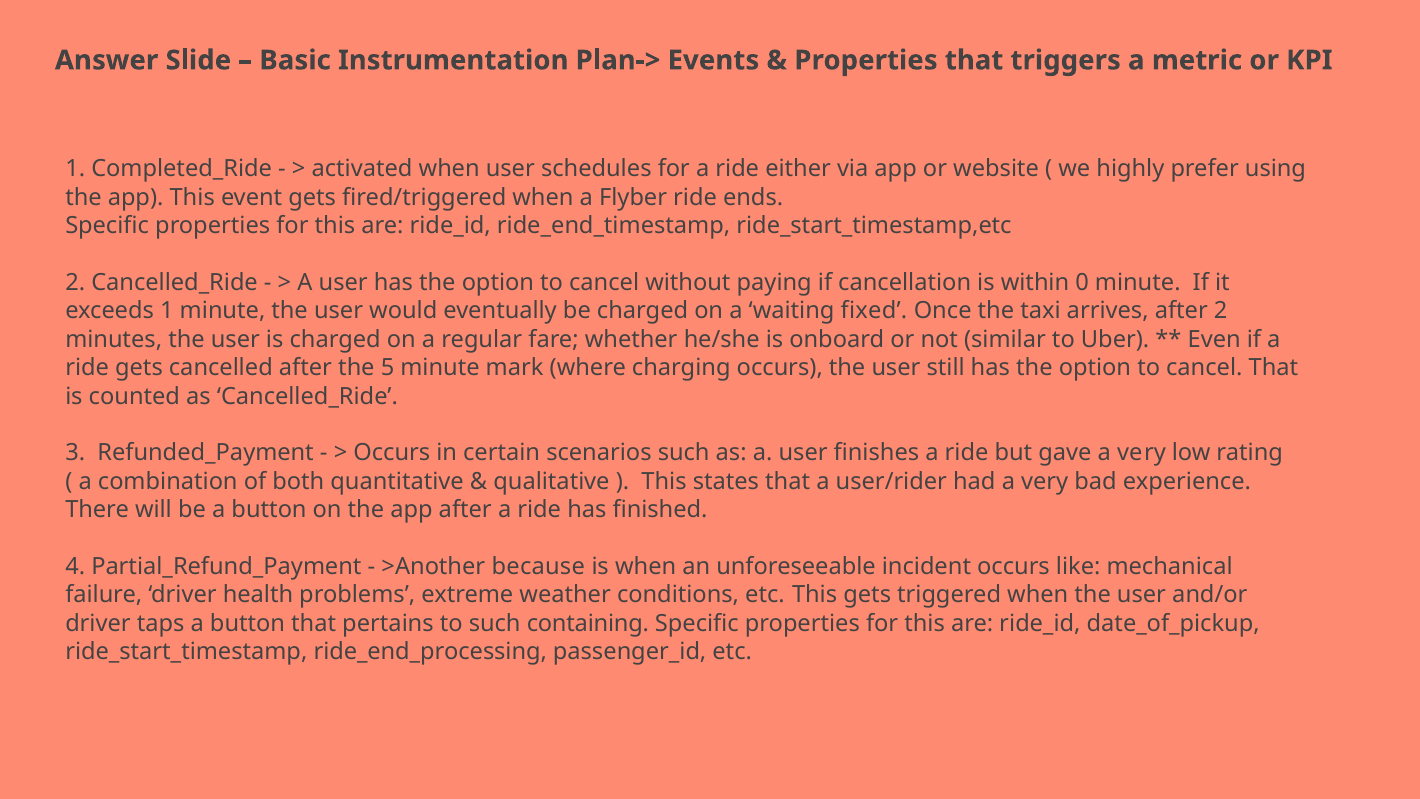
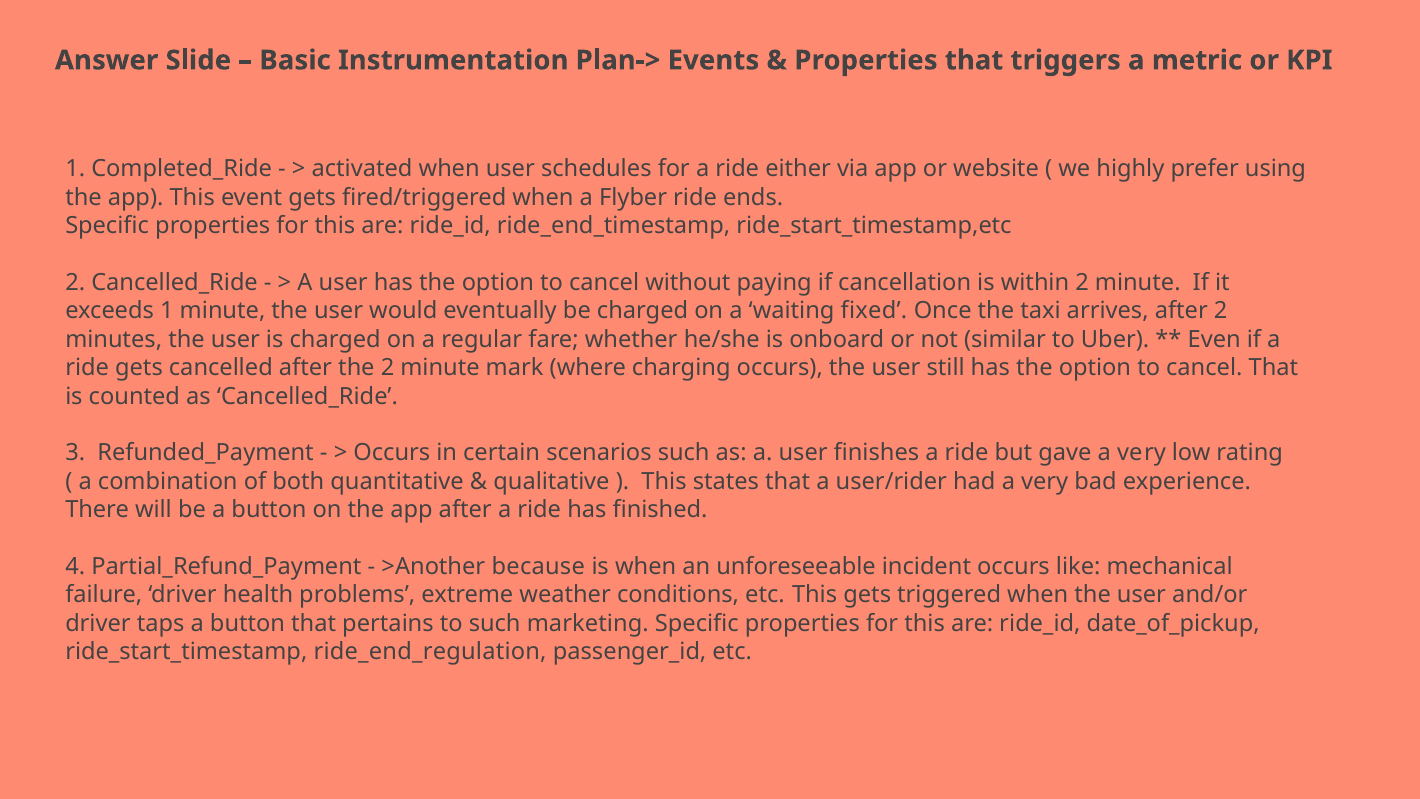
within 0: 0 -> 2 (1082, 283)
the 5: 5 -> 2 (388, 368)
containing: containing -> marketing (588, 623)
ride_end_processing: ride_end_processing -> ride_end_regulation (430, 652)
